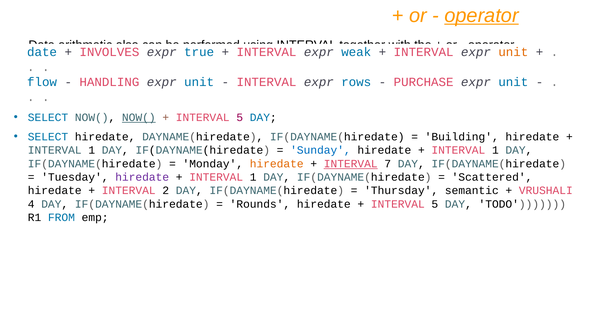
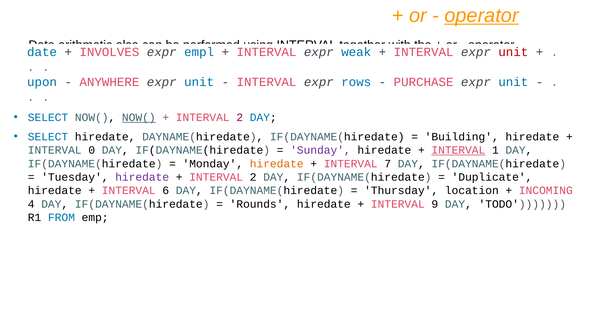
true: true -> empl (199, 52)
unit colour: orange -> red (513, 52)
flow: flow -> upon (42, 82)
HANDLING: HANDLING -> ANYWHERE (109, 82)
5: 5 -> 2 (240, 118)
1: 1 -> 0 (92, 150)
Sunday colour: blue -> purple (320, 150)
INTERVAL underline: none -> present (458, 150)
INTERVAL underline: present -> none (351, 164)
1: 1 -> 2 (253, 177)
Scattered: Scattered -> Duplicate (492, 177)
2: 2 -> 6 (166, 191)
semantic: semantic -> location (472, 191)
VRUSHALI: VRUSHALI -> INCOMING (546, 191)
5: 5 -> 9 (435, 204)
